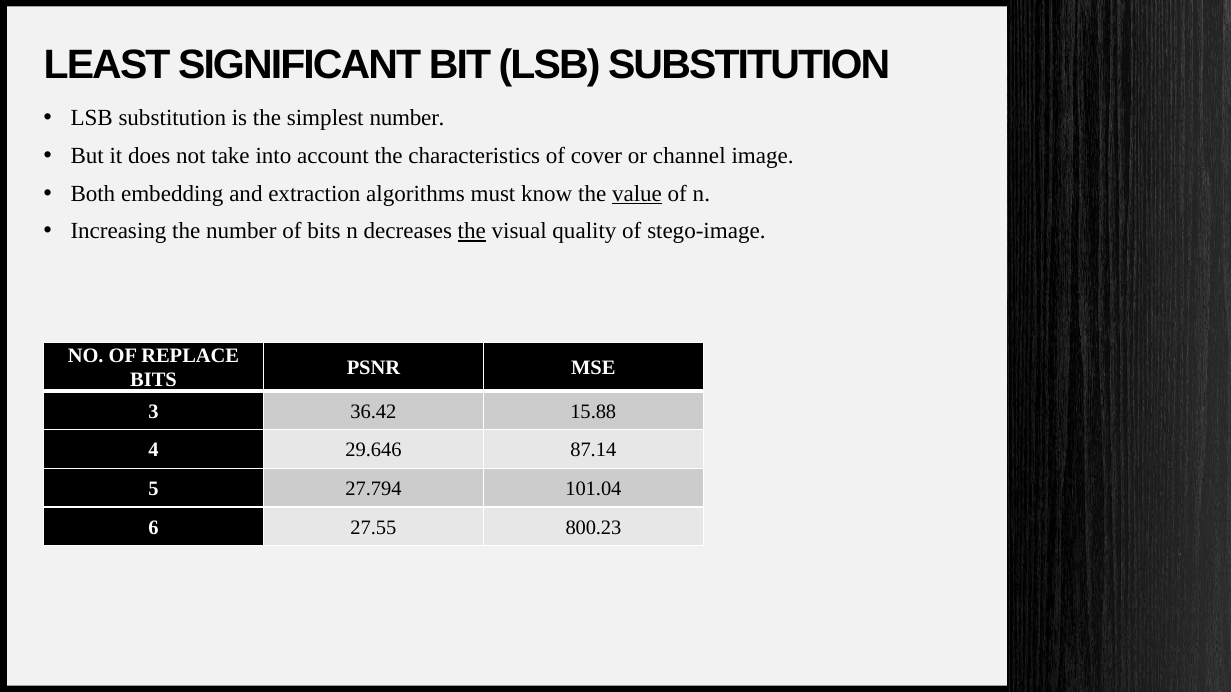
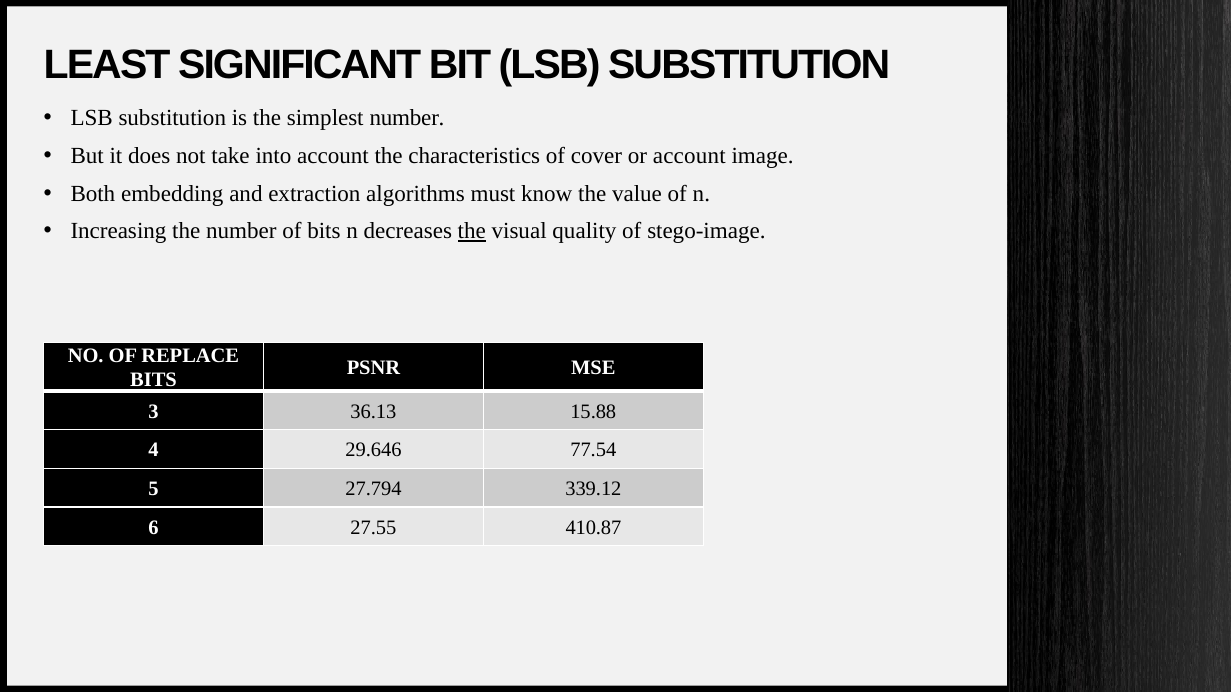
or channel: channel -> account (689, 156)
value underline: present -> none (637, 194)
36.42: 36.42 -> 36.13 (373, 412)
87.14: 87.14 -> 77.54 (593, 450)
101.04: 101.04 -> 339.12 (593, 489)
800.23: 800.23 -> 410.87 (593, 528)
